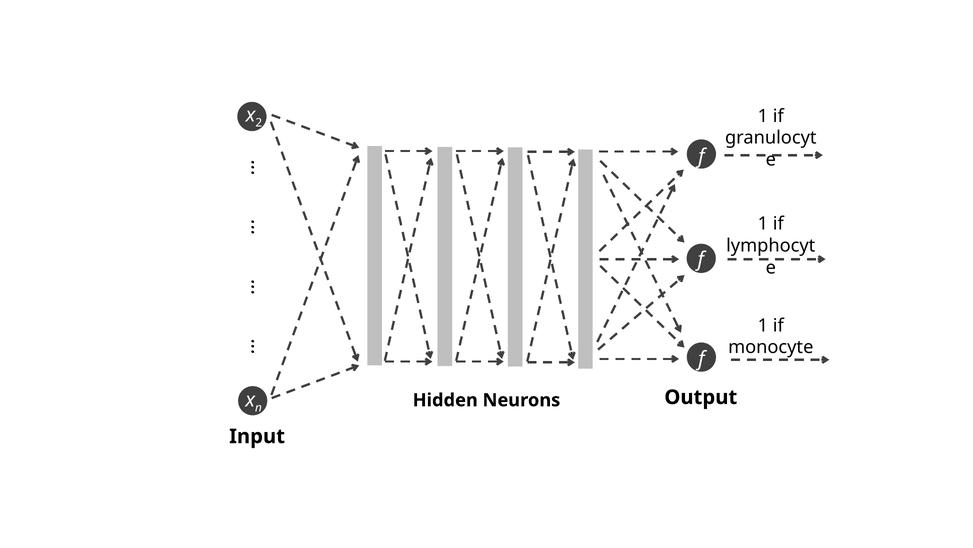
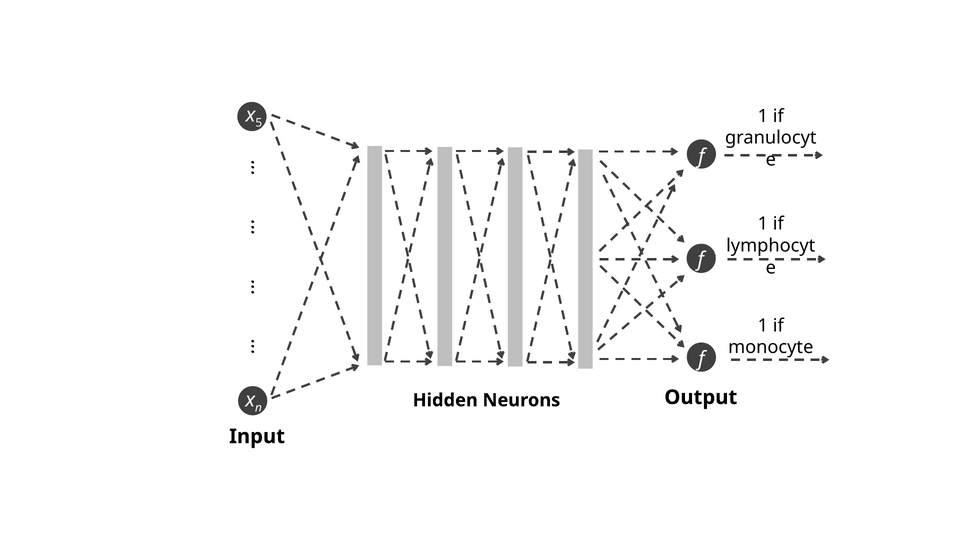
2: 2 -> 5 (259, 123)
